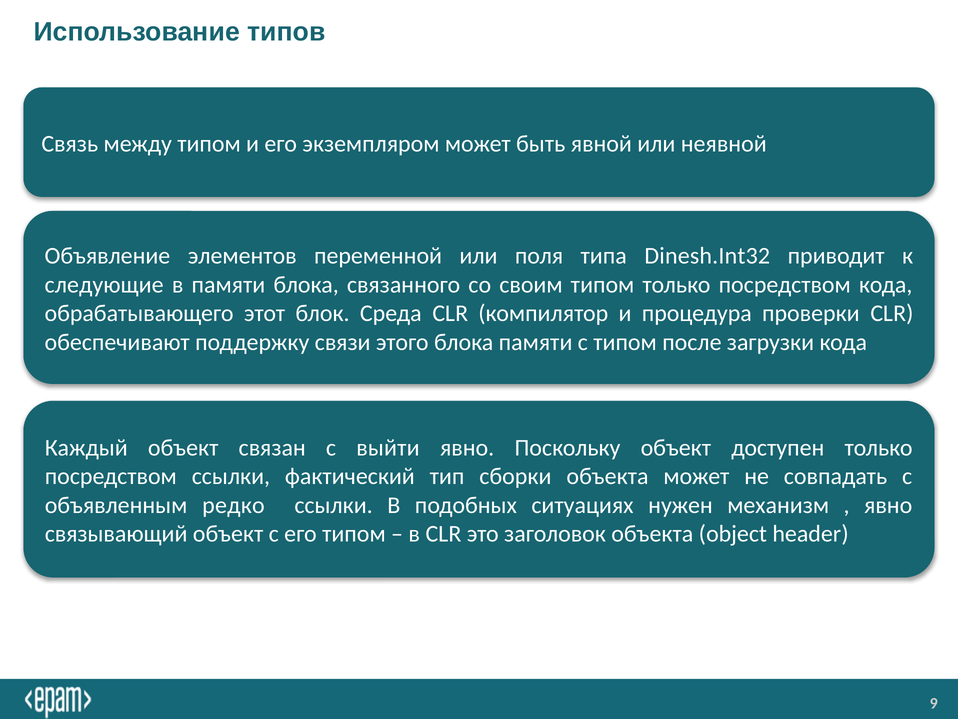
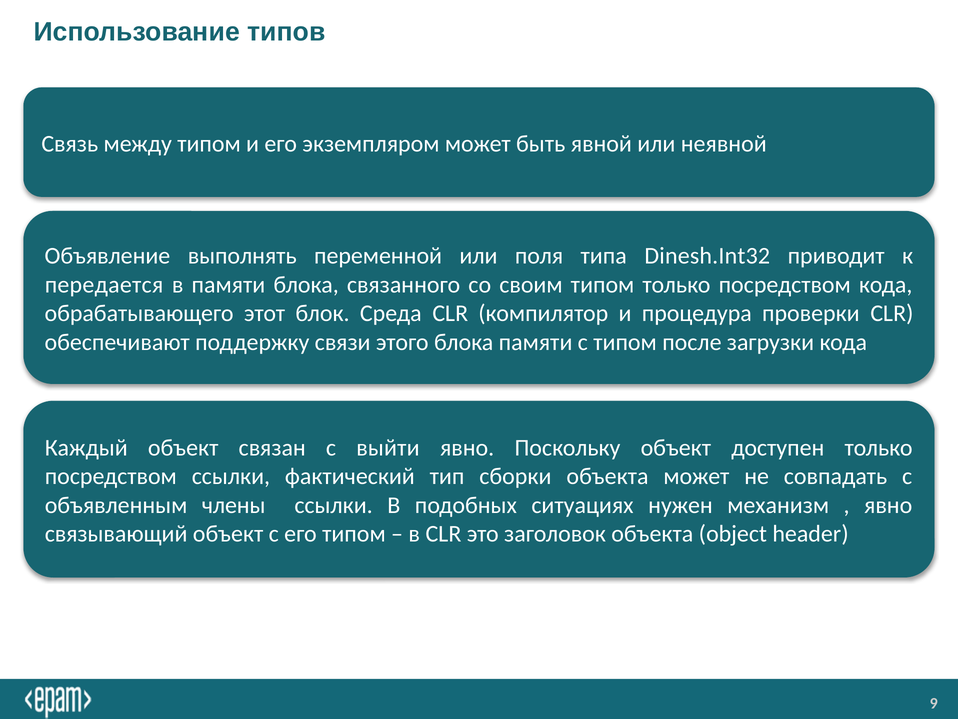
элементов: элементов -> выполнять (242, 256)
следующие: следующие -> передается (104, 285)
редко: редко -> члены (234, 505)
